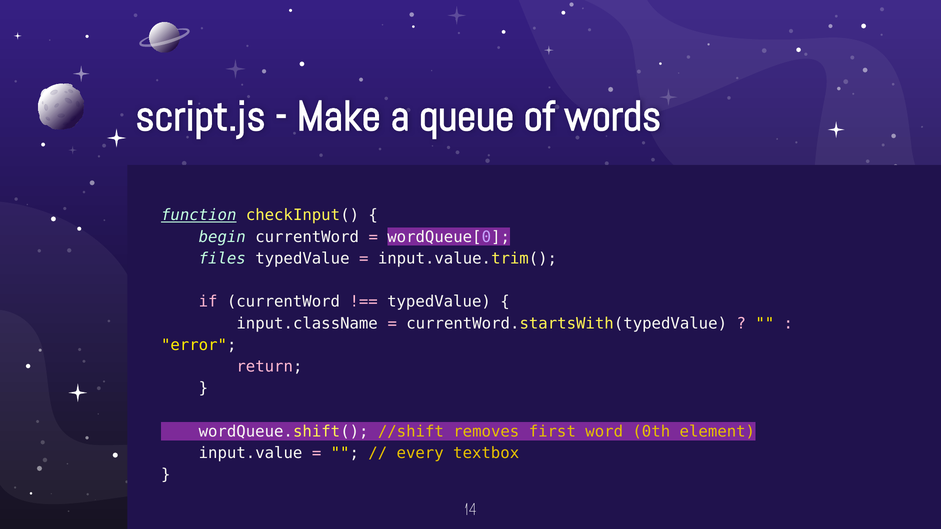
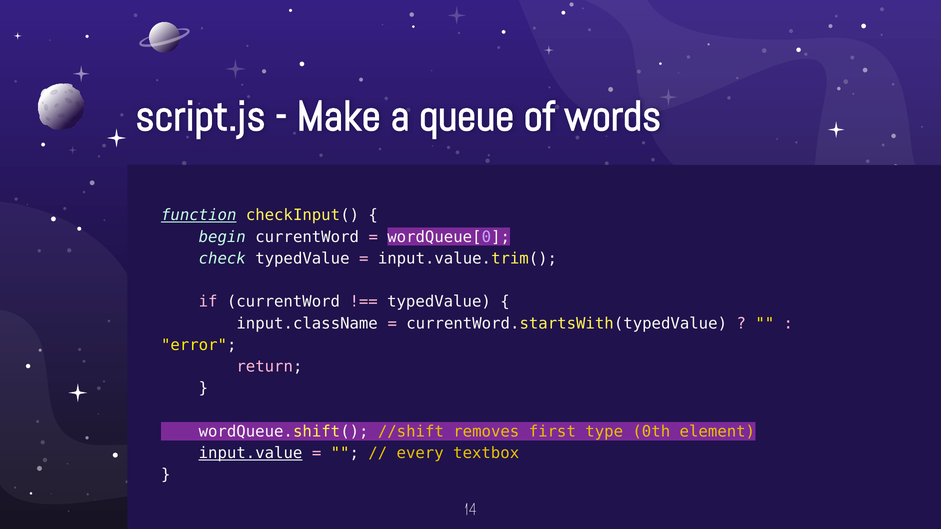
files: files -> check (222, 259)
word: word -> type (604, 432)
input.value underline: none -> present (251, 453)
